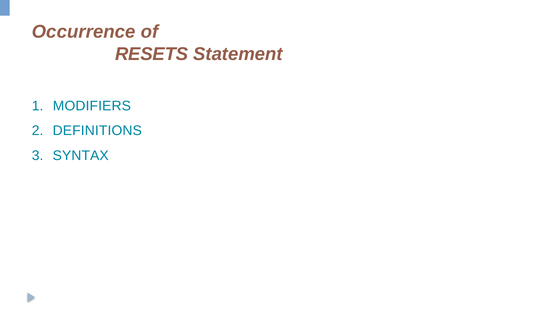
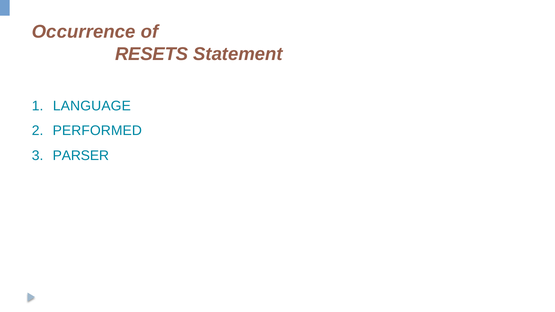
MODIFIERS: MODIFIERS -> LANGUAGE (92, 106)
DEFINITIONS: DEFINITIONS -> PERFORMED (97, 131)
SYNTAX: SYNTAX -> PARSER (81, 156)
